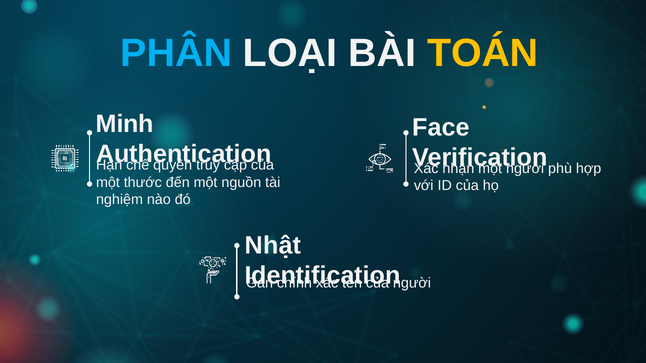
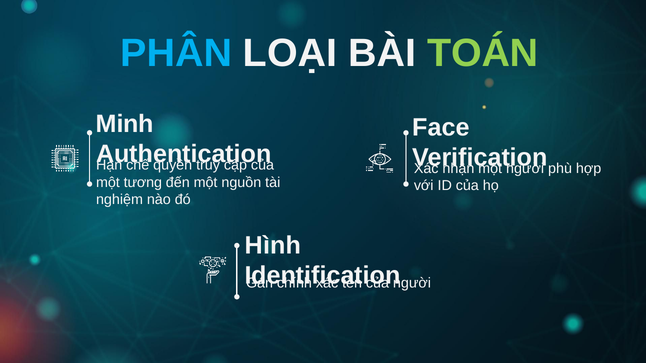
TOÁN colour: yellow -> light green (483, 53)
thước: thước -> tương (143, 183)
Nhật: Nhật -> Hình (273, 246)
